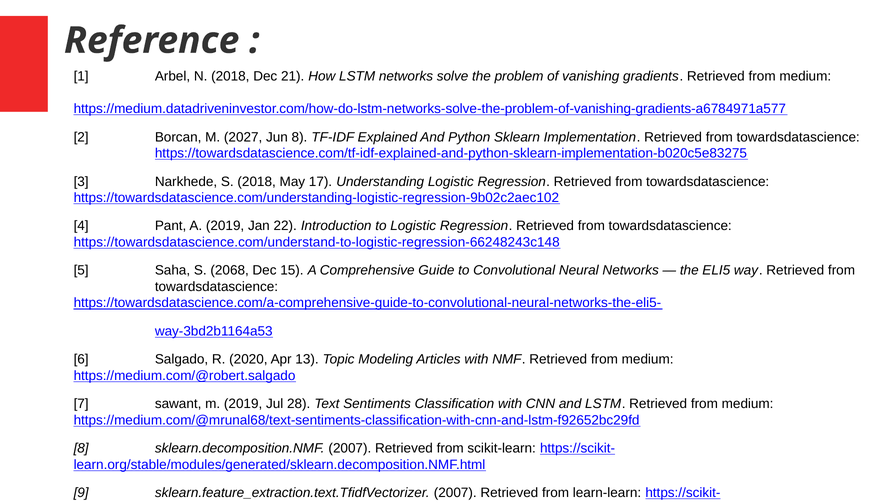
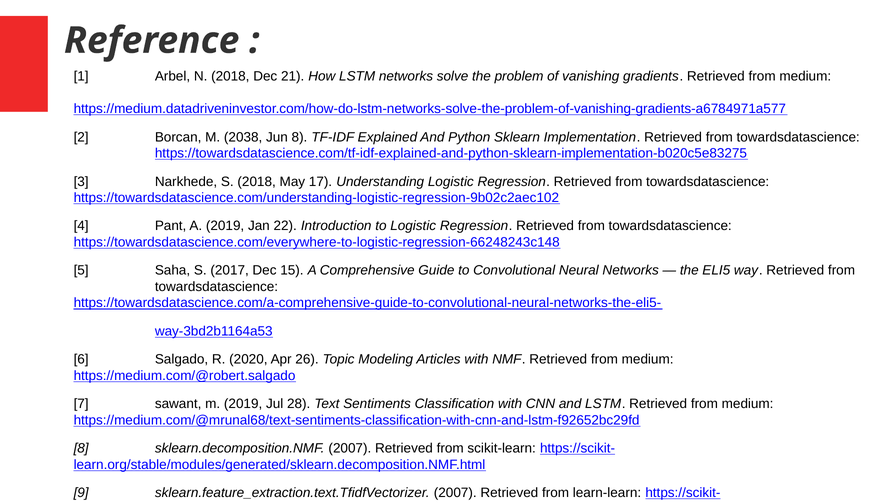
2027: 2027 -> 2038 (243, 137)
https://towardsdatascience.com/understand-to-logistic-regression-66248243c148: https://towardsdatascience.com/understand-to-logistic-regression-66248243c148 -> https://towardsdatascience.com/everywhere-to-logistic-regression-66248243c148 (317, 242)
2068: 2068 -> 2017 (230, 271)
13: 13 -> 26 (307, 359)
